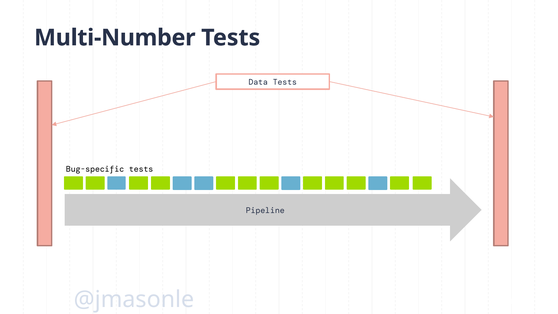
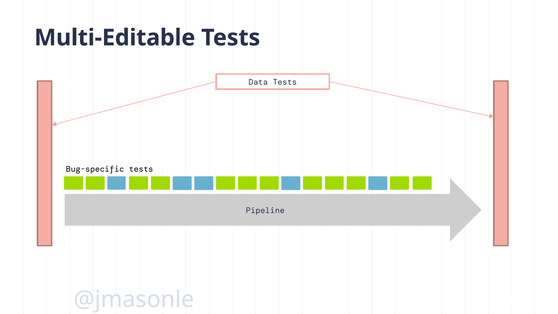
Multi-Number: Multi-Number -> Multi-Editable (115, 38)
